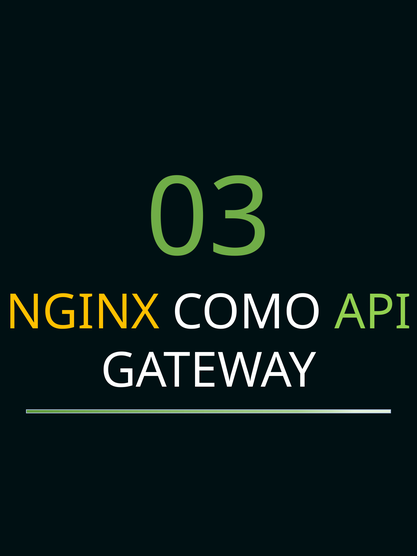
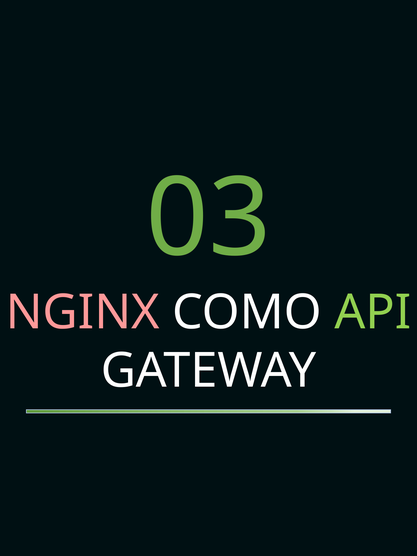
NGINX colour: yellow -> pink (83, 312)
